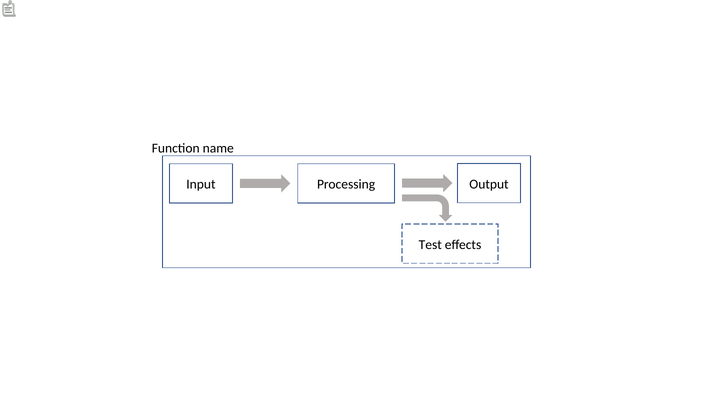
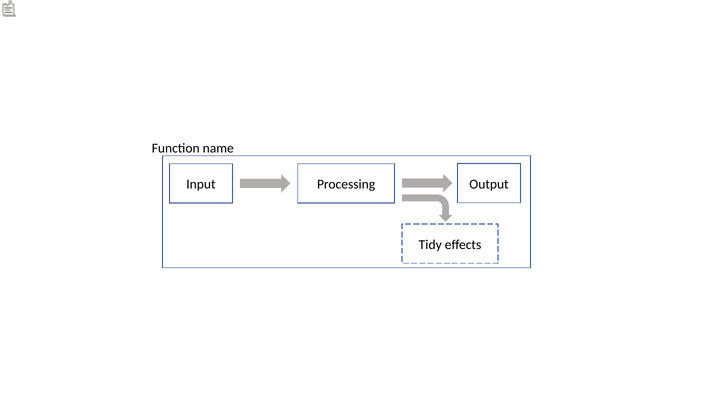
Test: Test -> Tidy (430, 245)
